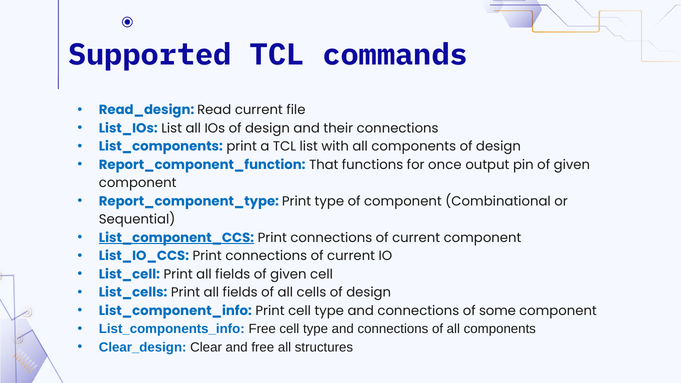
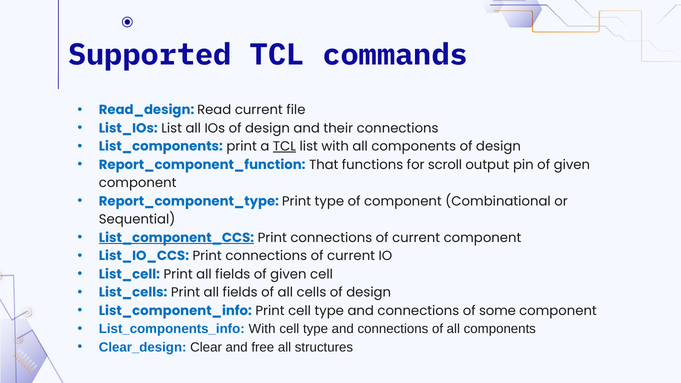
TCL underline: none -> present (285, 146)
once: once -> scroll (445, 165)
List_components_info Free: Free -> With (262, 329)
